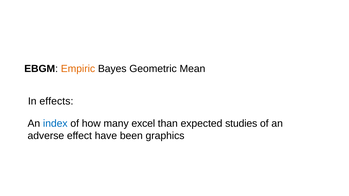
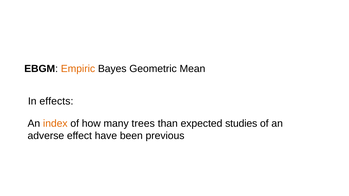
index colour: blue -> orange (55, 124)
excel: excel -> trees (143, 124)
graphics: graphics -> previous (165, 136)
